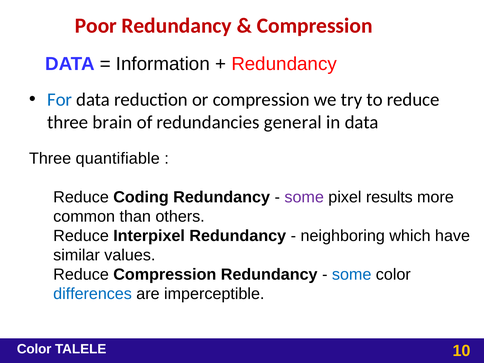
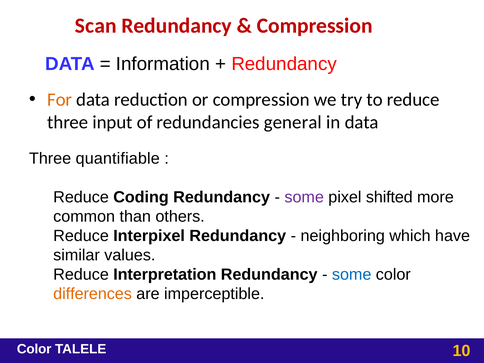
Poor: Poor -> Scan (96, 26)
For colour: blue -> orange (60, 100)
brain: brain -> input (113, 122)
results: results -> shifted (389, 197)
Reduce Compression: Compression -> Interpretation (165, 275)
differences colour: blue -> orange (93, 294)
